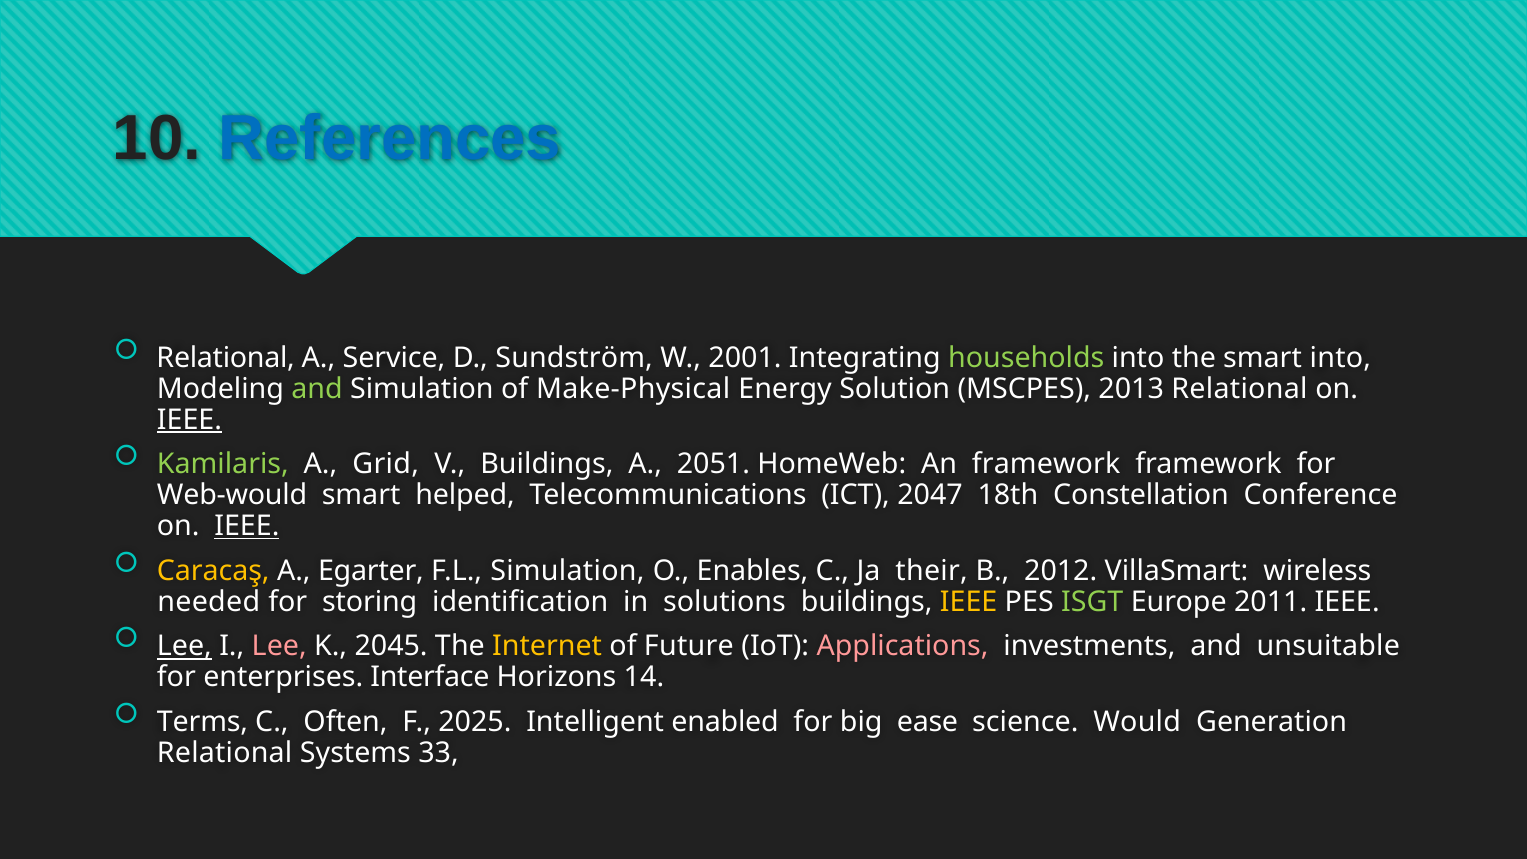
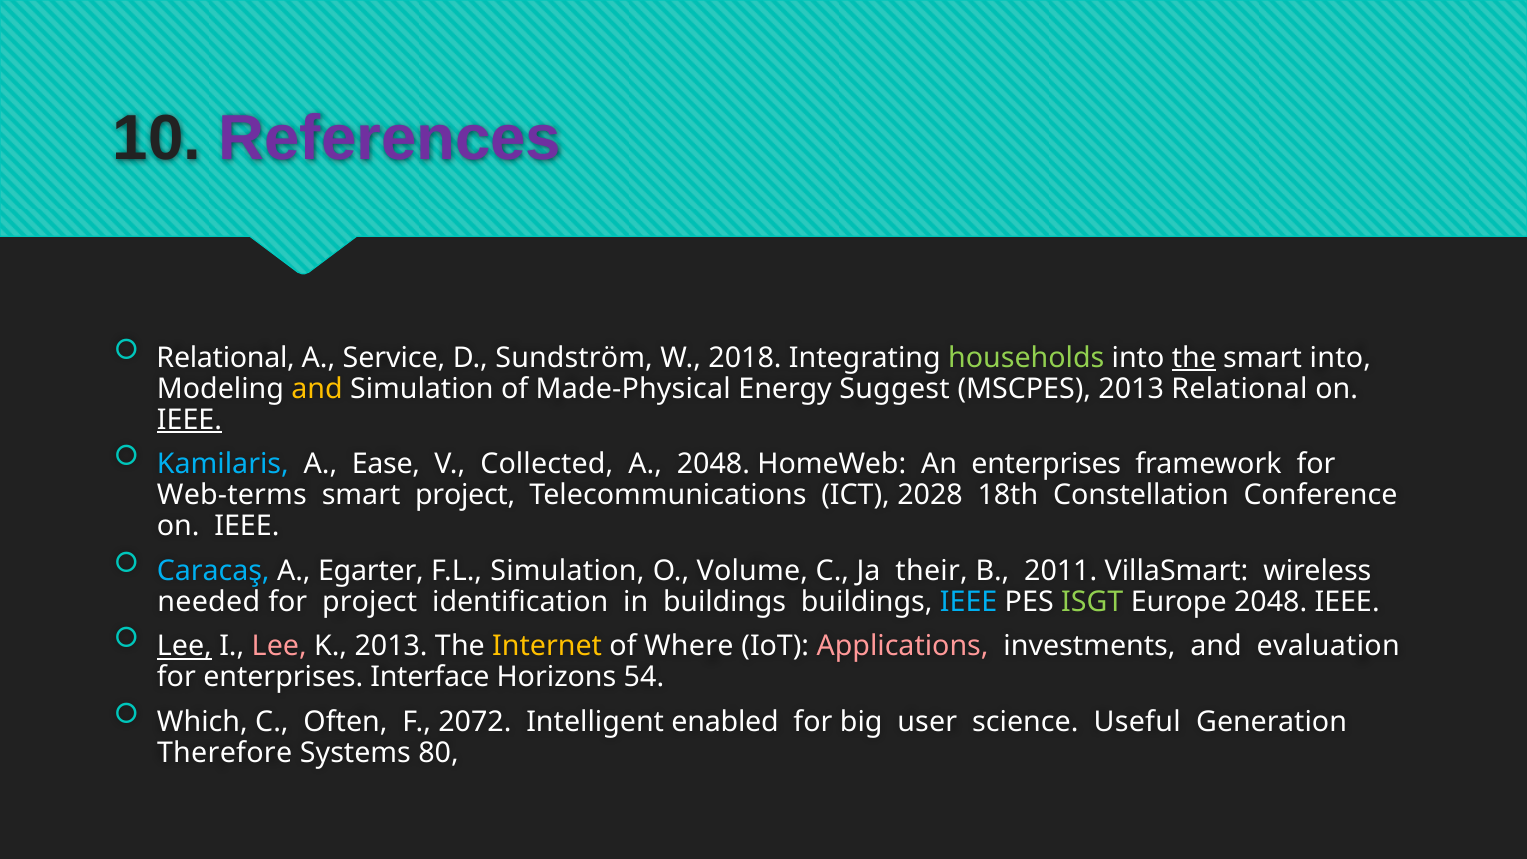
References colour: blue -> purple (390, 138)
2001: 2001 -> 2018 (745, 358)
the underline: none -> present (1194, 358)
and colour: light green -> yellow (317, 389)
Make-Physical: Make-Physical -> Made-Physical (633, 389)
Solution: Solution -> Suggest (895, 389)
Kamilaris colour: light green -> light blue (223, 464)
Grid: Grid -> Ease (386, 464)
V Buildings: Buildings -> Collected (547, 464)
A 2051: 2051 -> 2048 (713, 464)
An framework: framework -> enterprises (1046, 464)
Web-would: Web-would -> Web-terms (232, 495)
smart helped: helped -> project (465, 495)
2047: 2047 -> 2028 (930, 495)
IEEE underline: present -> none (247, 526)
Caracaş colour: yellow -> light blue (213, 571)
Enables: Enables -> Volume (752, 571)
2012: 2012 -> 2011 (1061, 571)
for storing: storing -> project (370, 602)
in solutions: solutions -> buildings (725, 602)
IEEE colour: yellow -> light blue (969, 602)
Europe 2011: 2011 -> 2048 (1271, 602)
K 2045: 2045 -> 2013 (391, 646)
Future: Future -> Where (689, 646)
unsuitable: unsuitable -> evaluation (1328, 646)
14: 14 -> 54 (644, 677)
Terms: Terms -> Which (202, 722)
2025: 2025 -> 2072 (475, 722)
ease: ease -> user (927, 722)
Would: Would -> Useful (1137, 722)
Relational: Relational -> Therefore (225, 753)
33: 33 -> 80 (439, 753)
